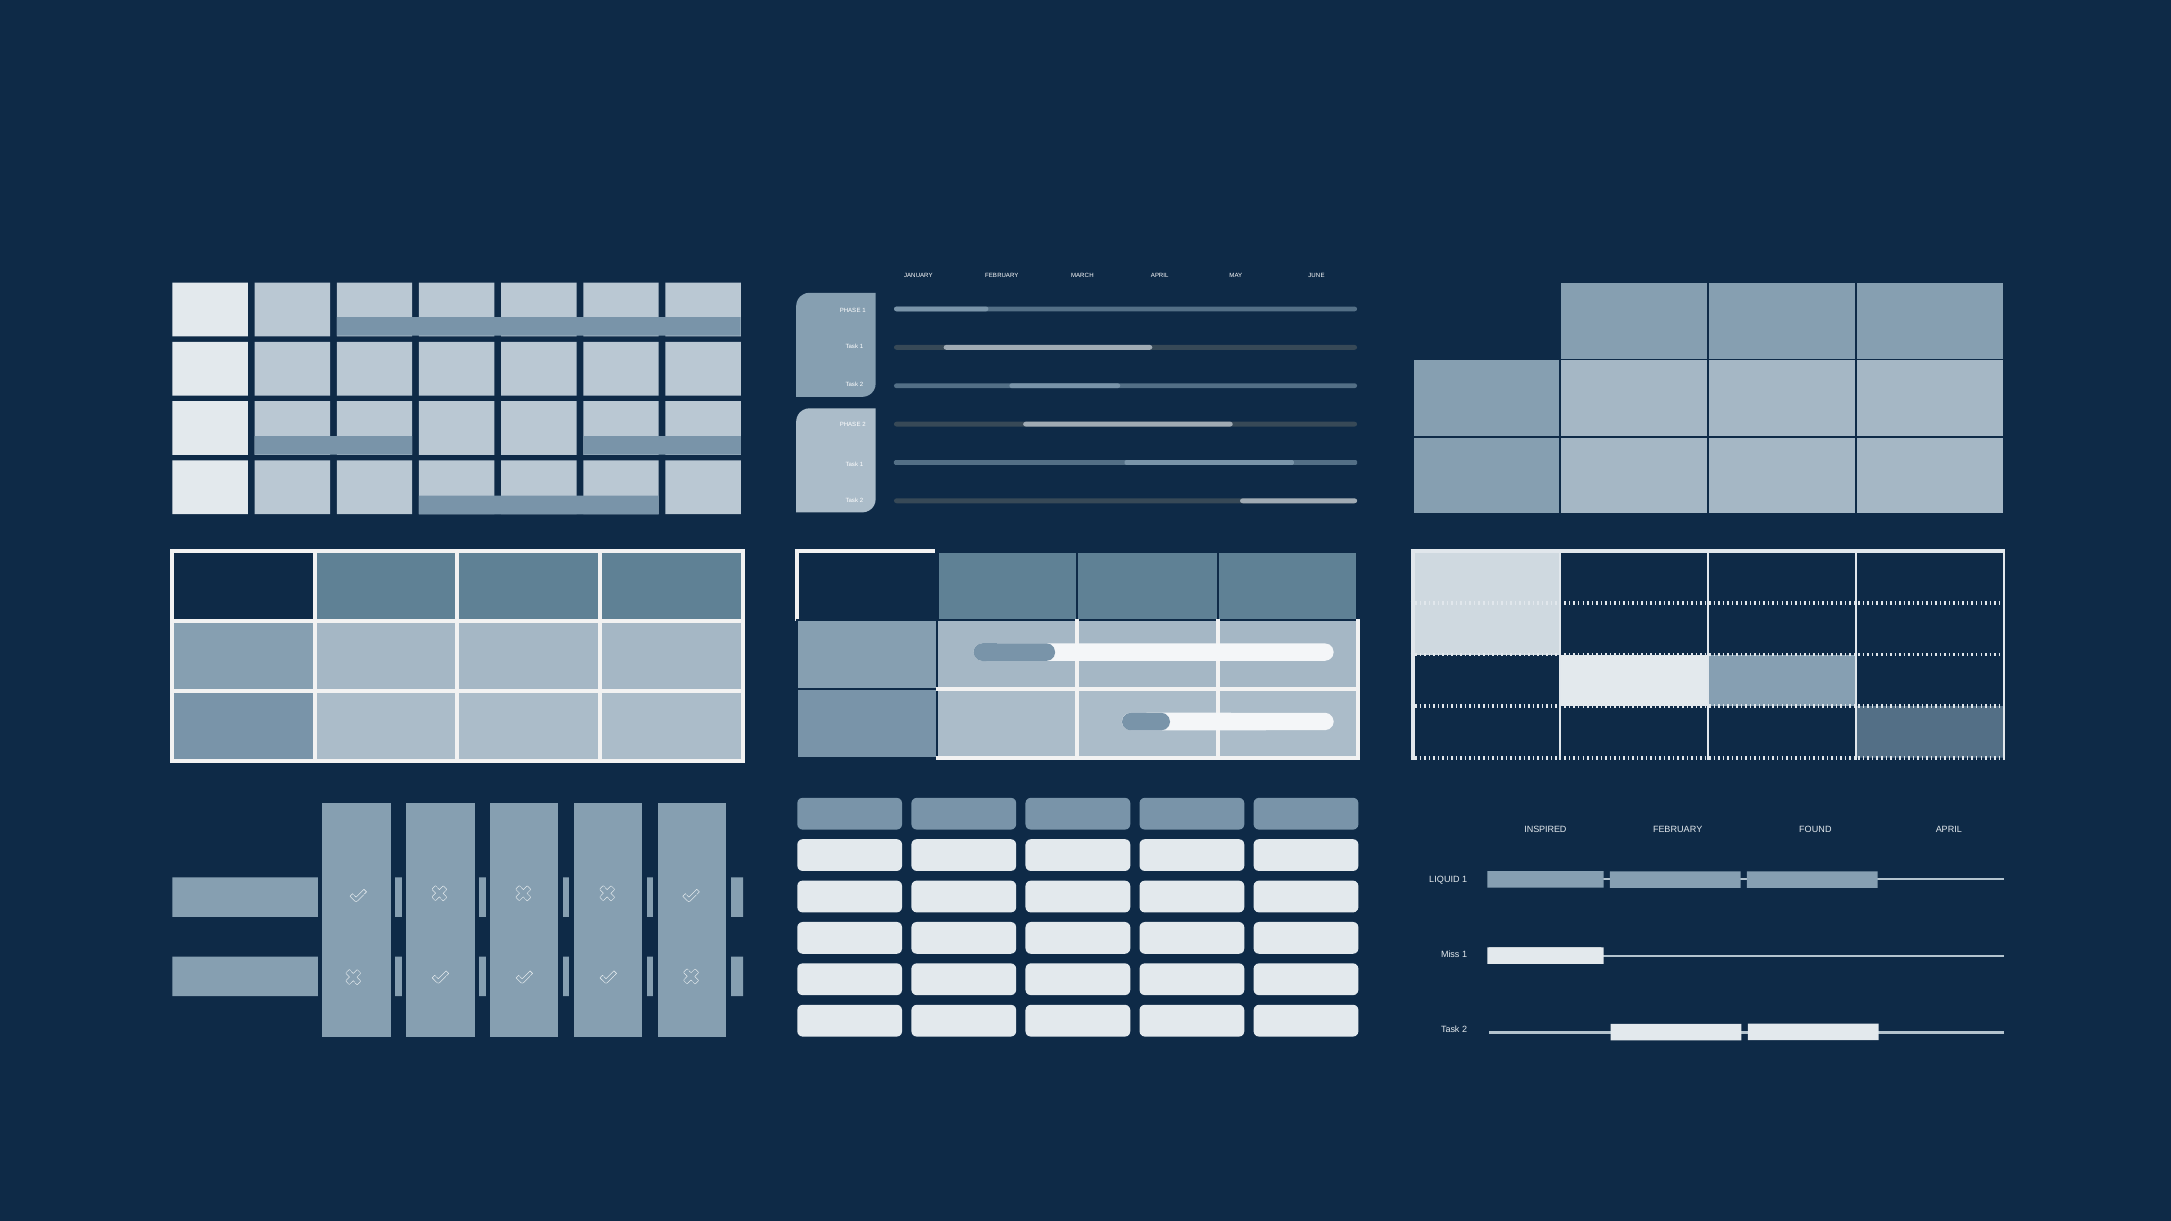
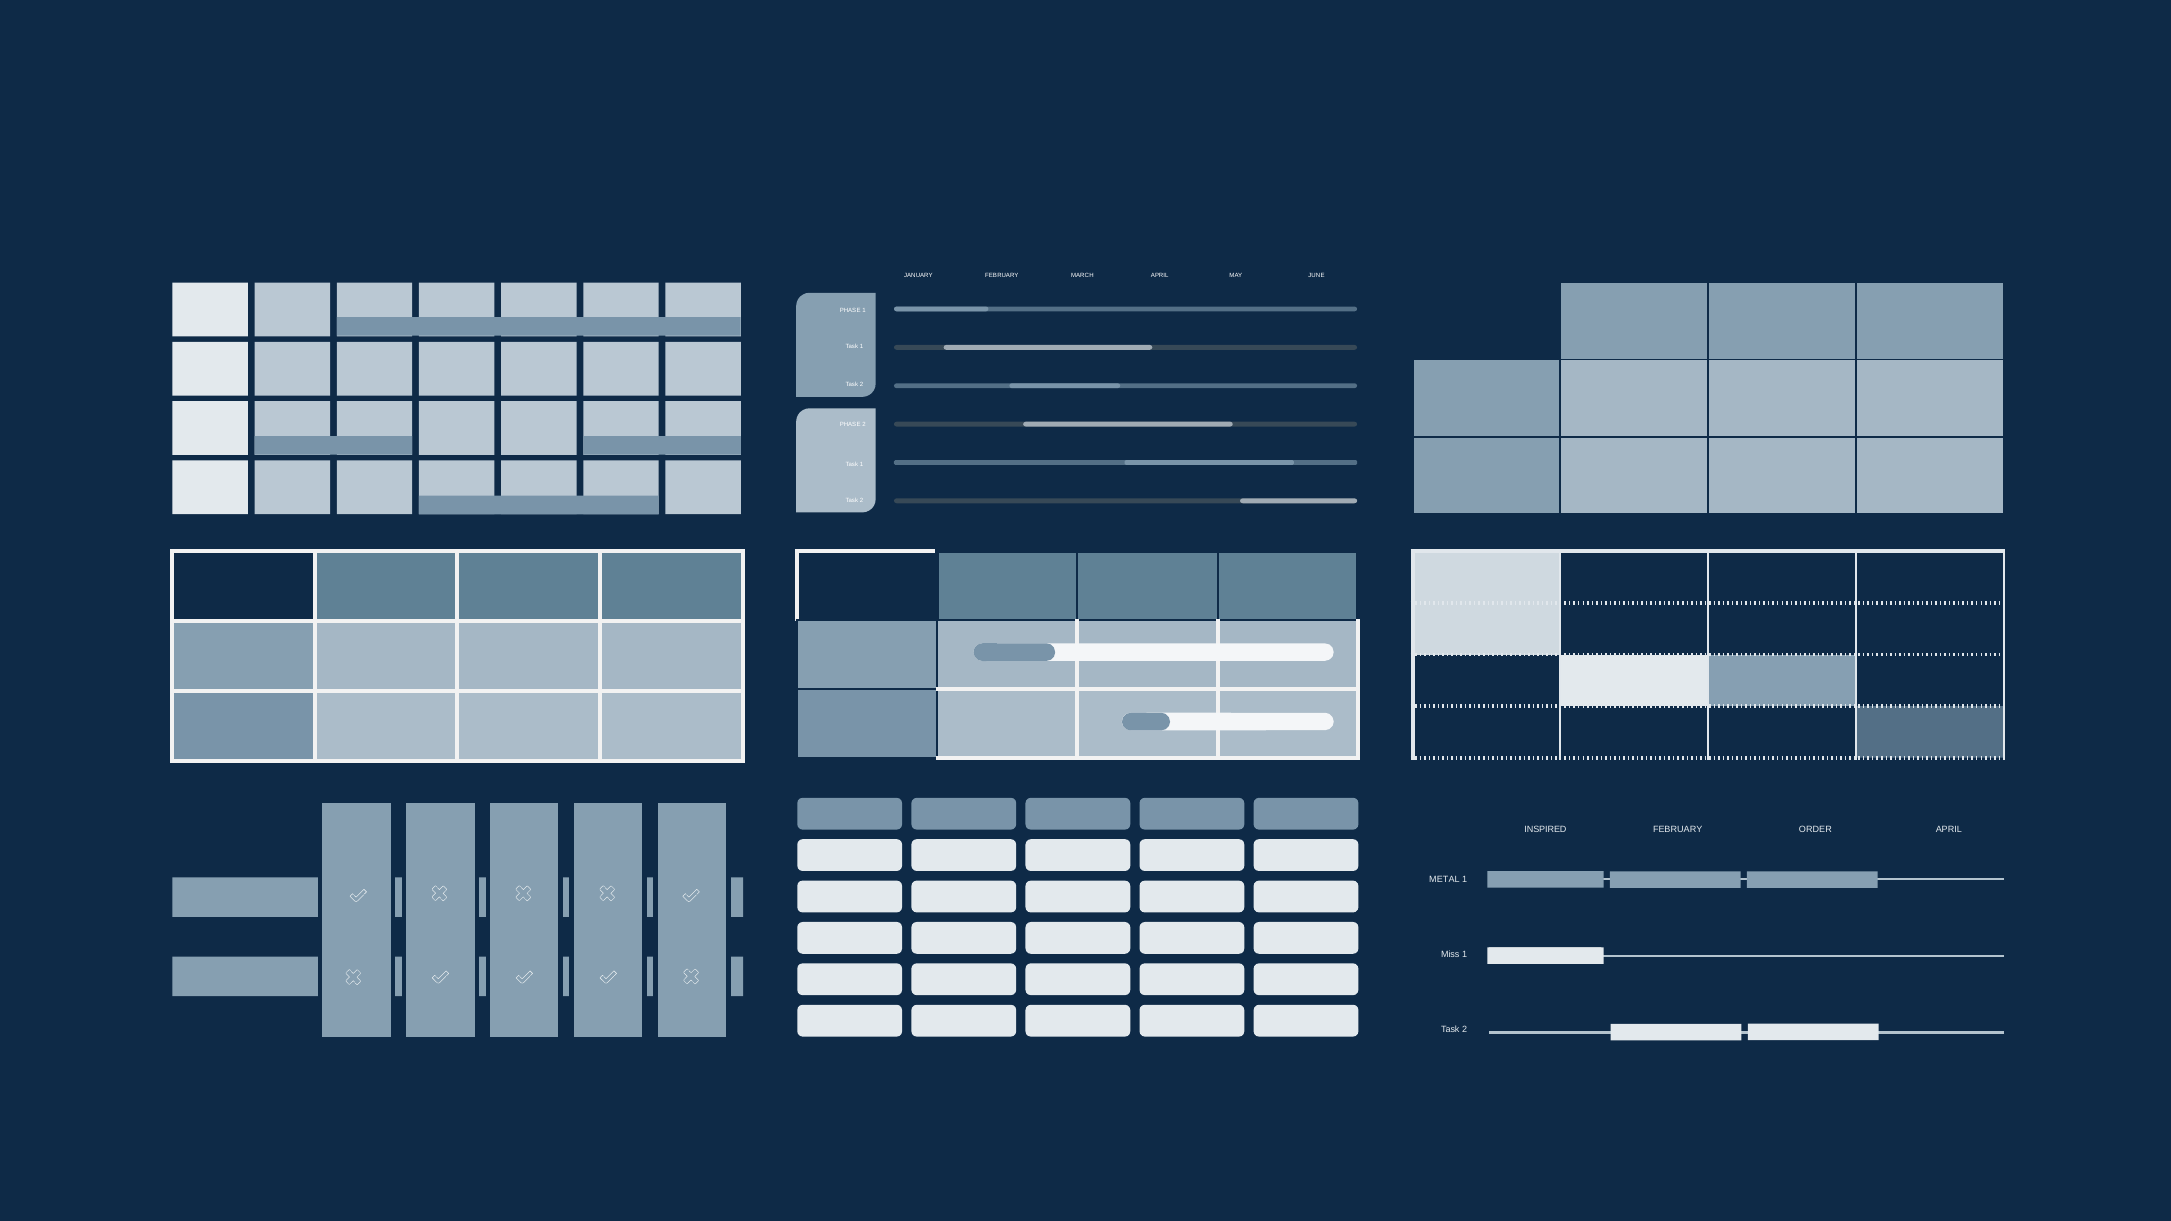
FOUND: FOUND -> ORDER (1815, 830)
LIQUID: LIQUID -> METAL (1444, 880)
